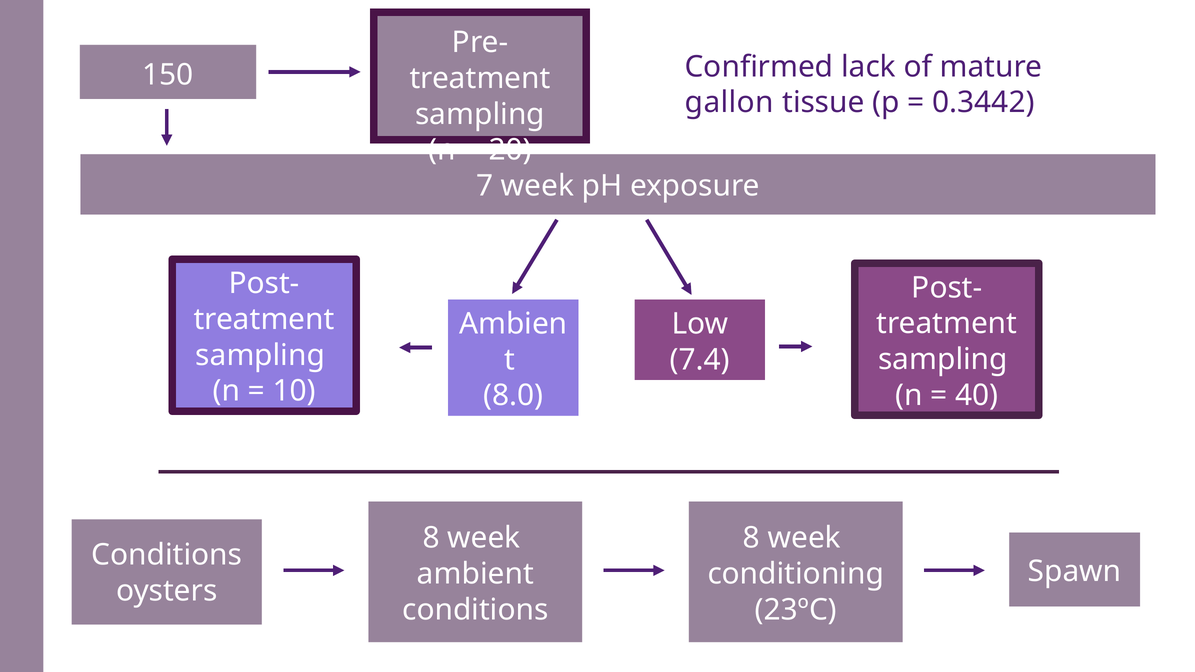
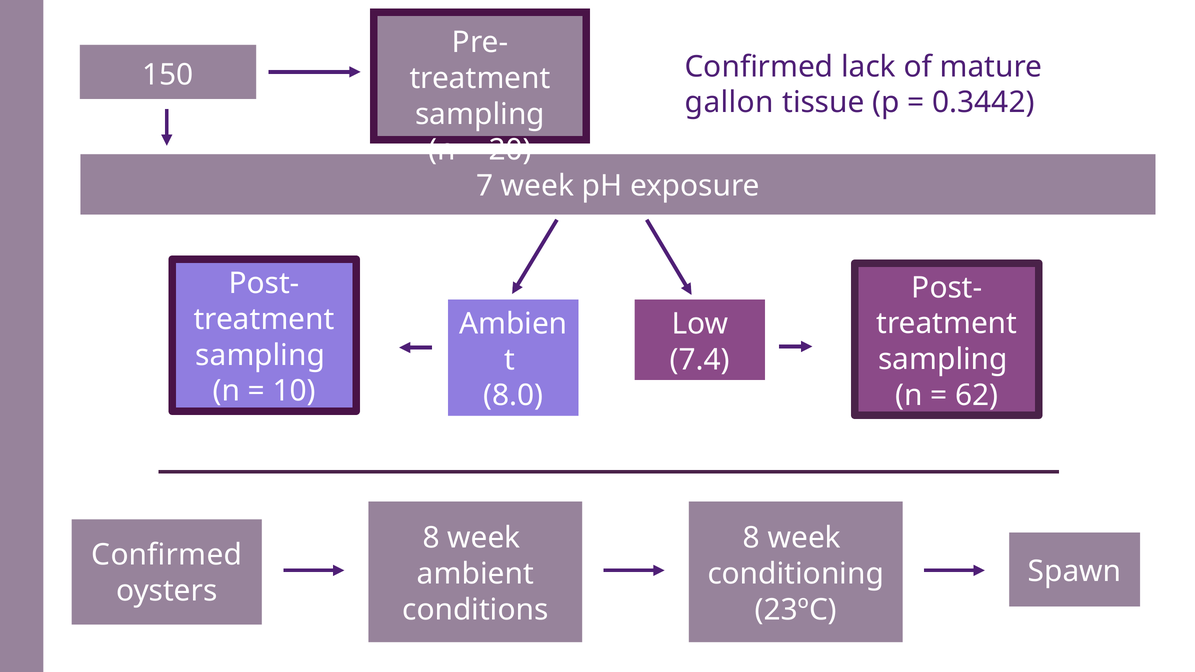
40: 40 -> 62 (977, 395)
Conditions: Conditions -> Confirmed (167, 555)
